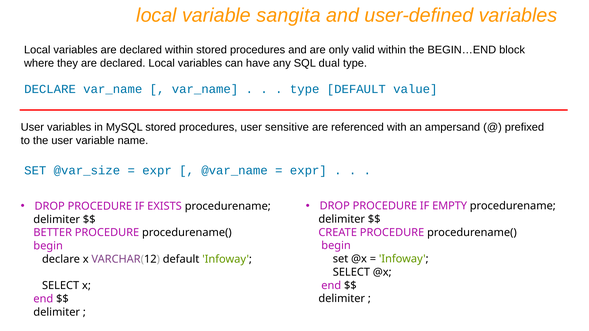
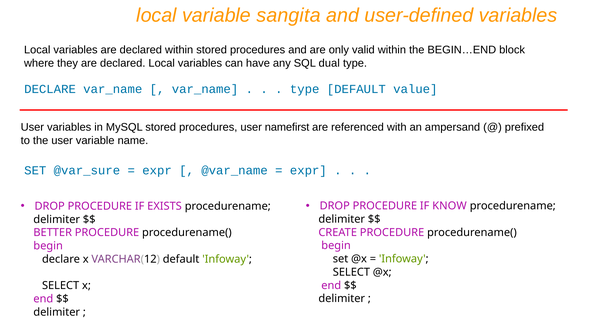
sensitive: sensitive -> namefirst (287, 127)
@var_size: @var_size -> @var_sure (87, 171)
EMPTY: EMPTY -> KNOW (450, 206)
